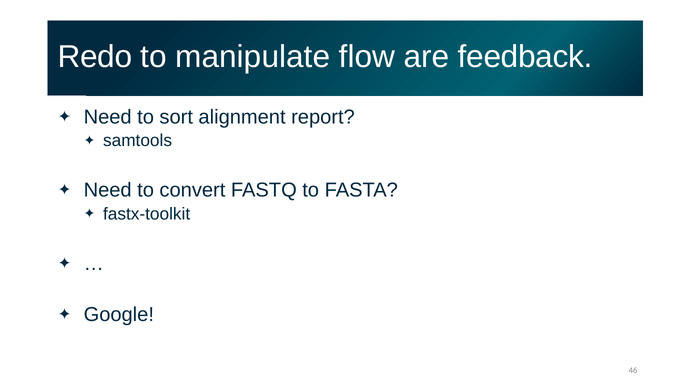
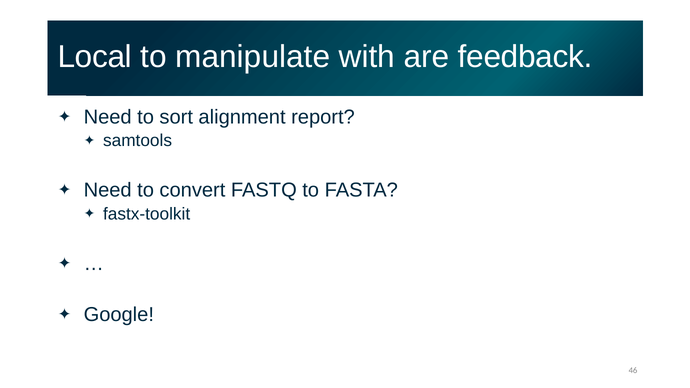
Redo: Redo -> Local (95, 57)
flow: flow -> with (367, 57)
